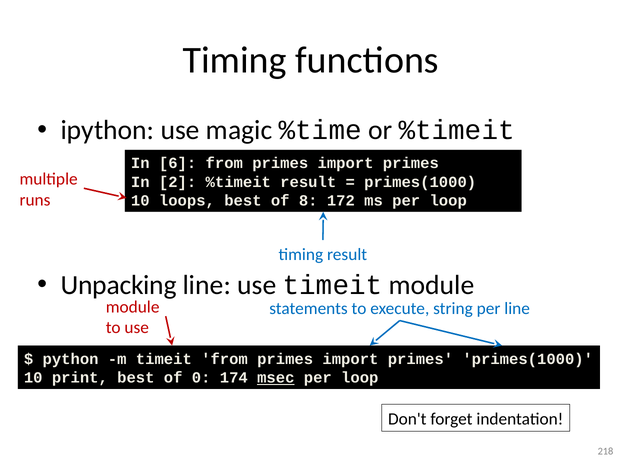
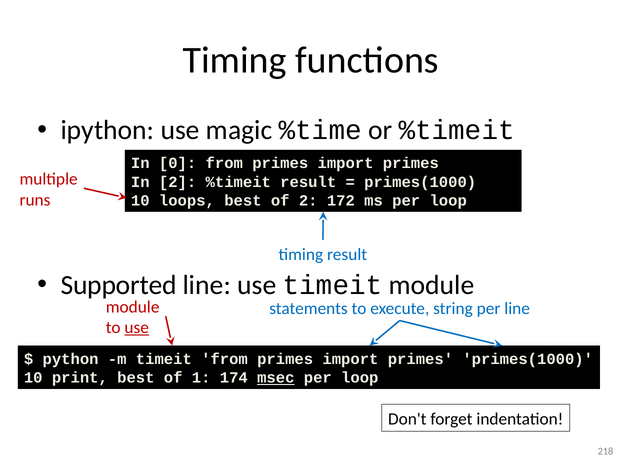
6: 6 -> 0 (178, 163)
of 8: 8 -> 2 (308, 201)
Unpacking: Unpacking -> Supported (119, 285)
use underline: none -> present (137, 328)
0: 0 -> 1 (201, 378)
